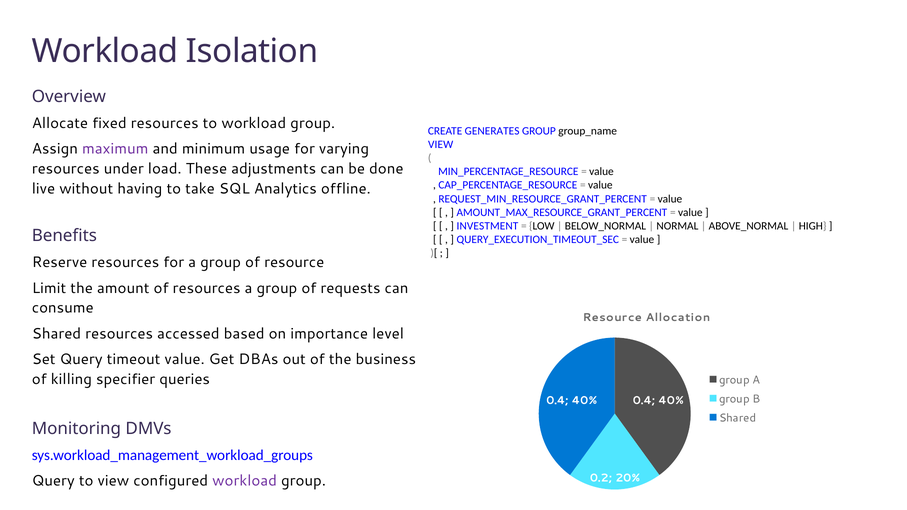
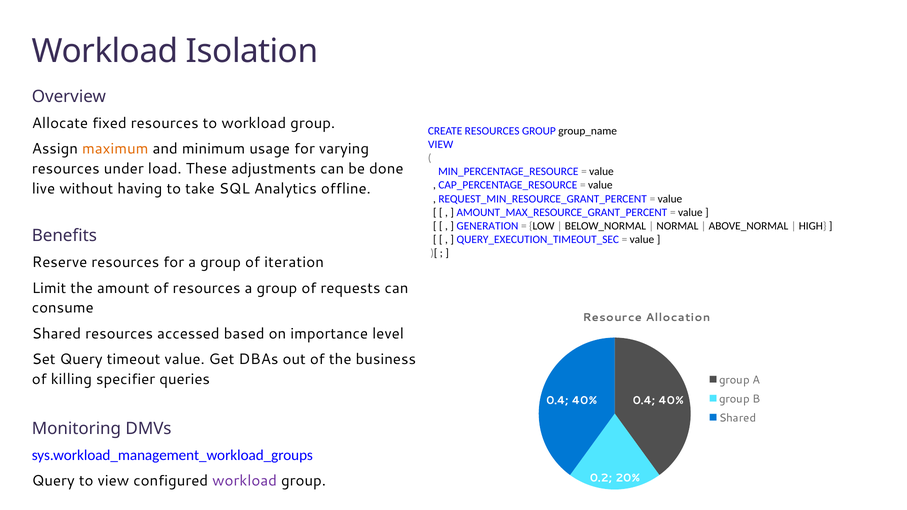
CREATE GENERATES: GENERATES -> RESOURCES (492, 131)
maximum colour: purple -> orange (115, 149)
INVESTMENT: INVESTMENT -> GENERATION (487, 226)
of resource: resource -> iteration (294, 263)
